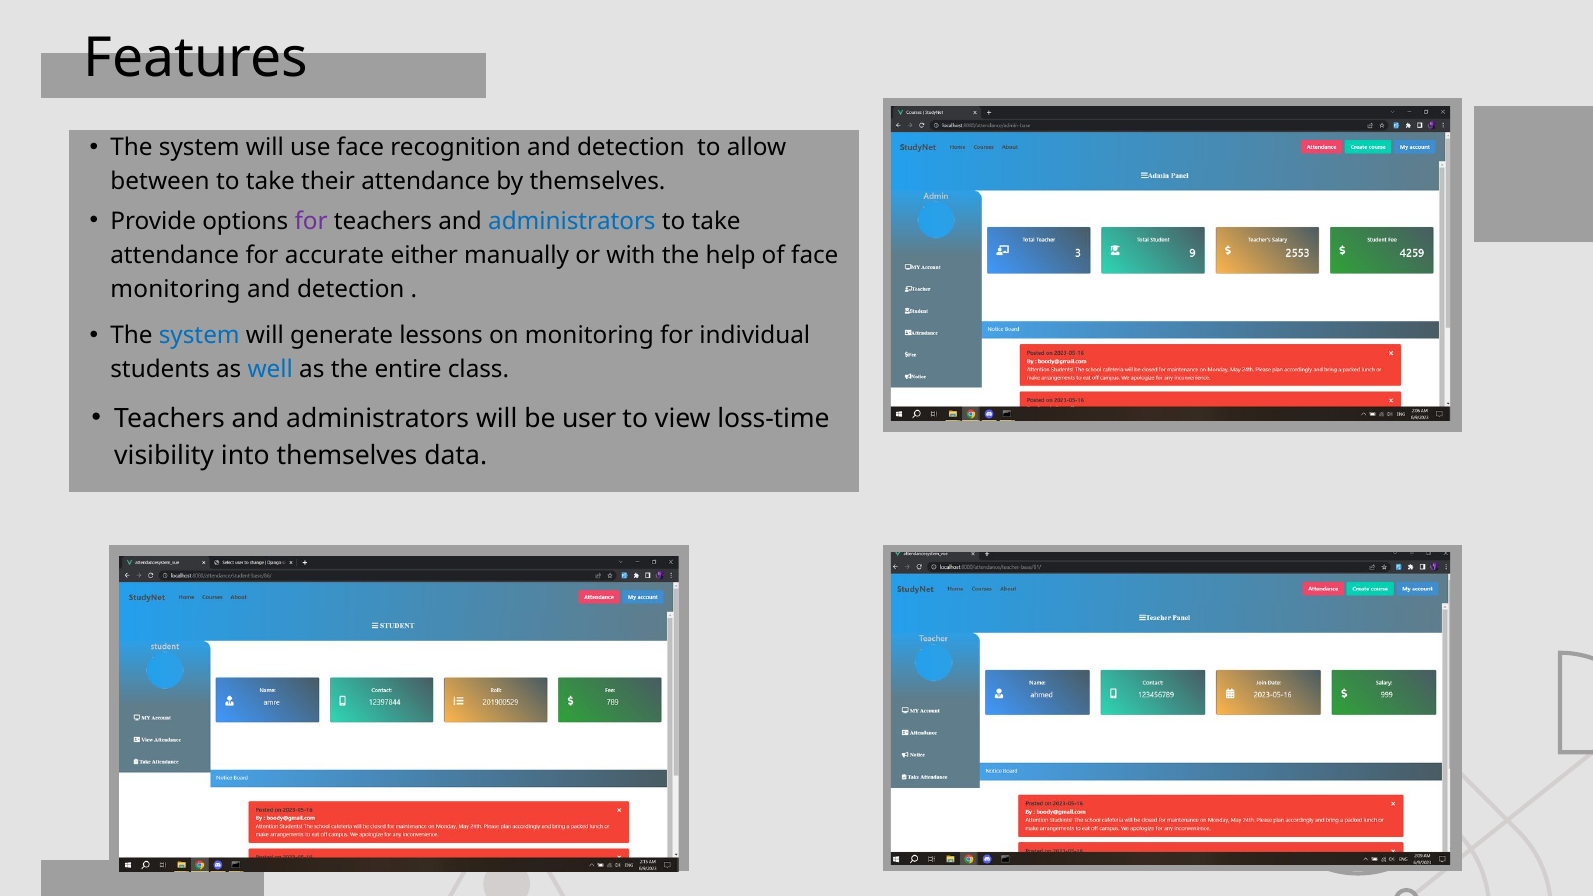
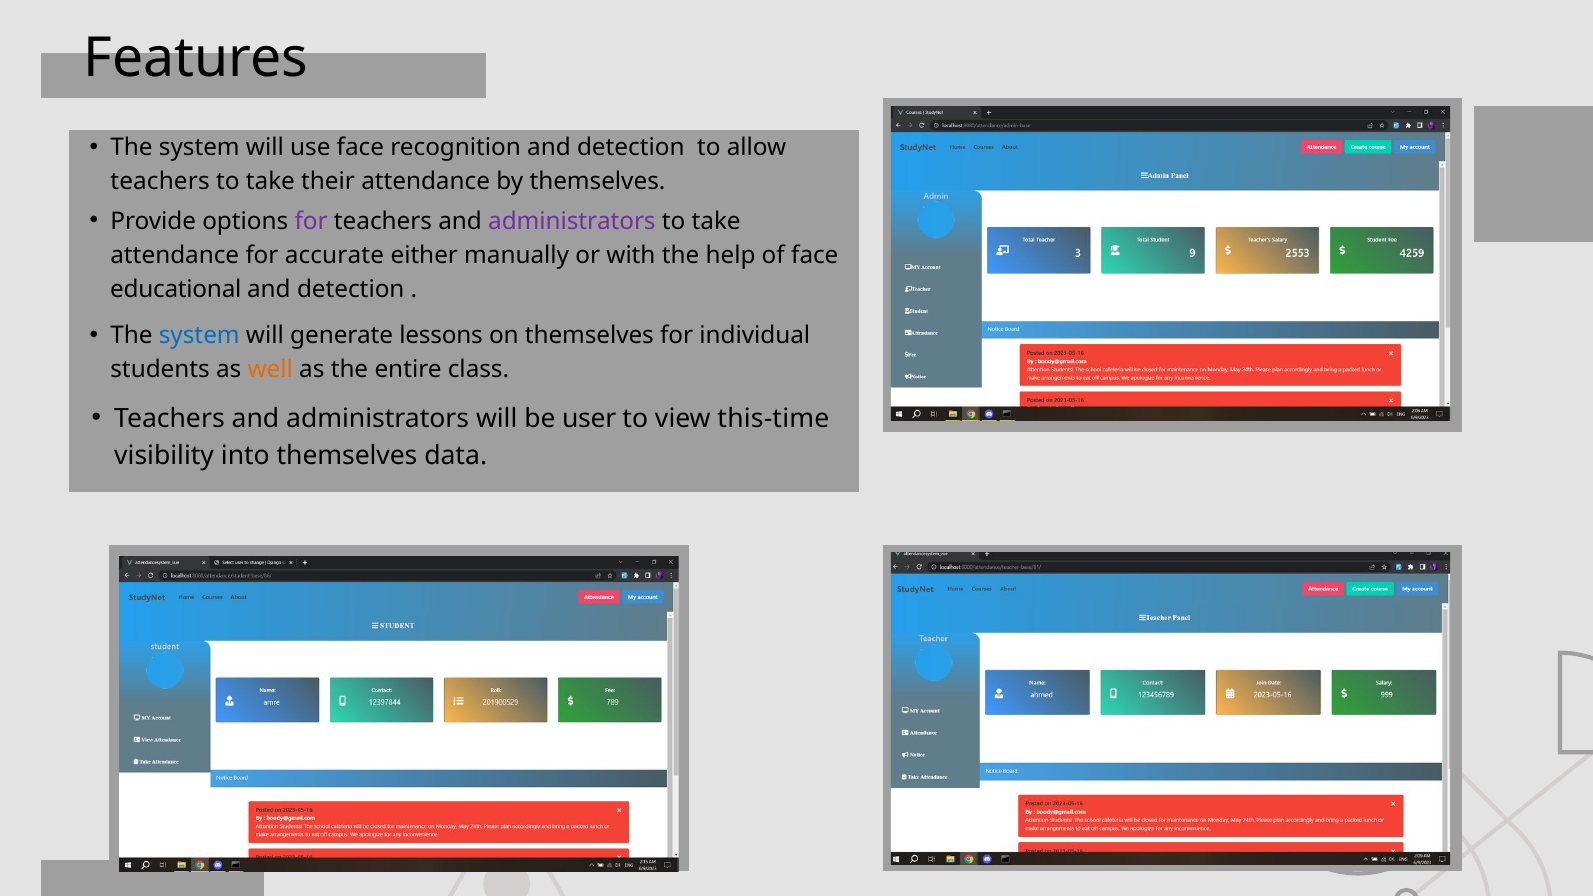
between: between -> teachers (160, 181)
administrators colour: blue -> purple (572, 221)
monitoring: monitoring -> educational (176, 289)
on monitoring: monitoring -> themselves (589, 336)
well colour: blue -> orange (270, 370)
loss-time: loss-time -> this-time (773, 418)
